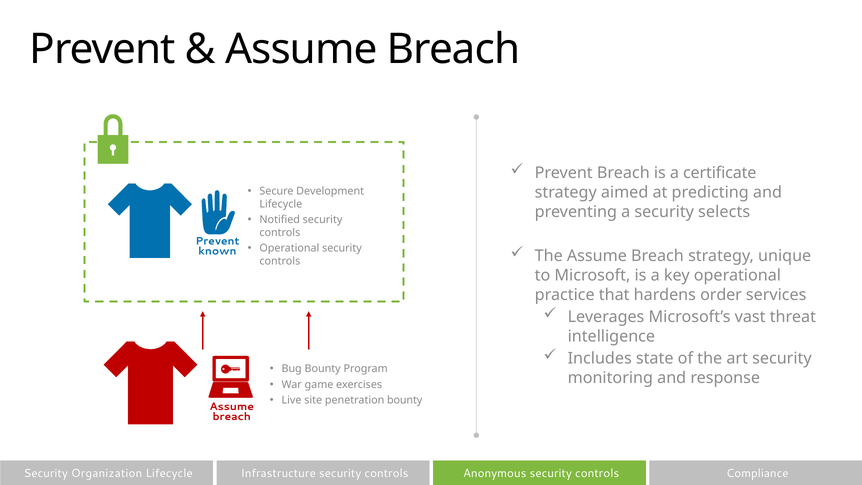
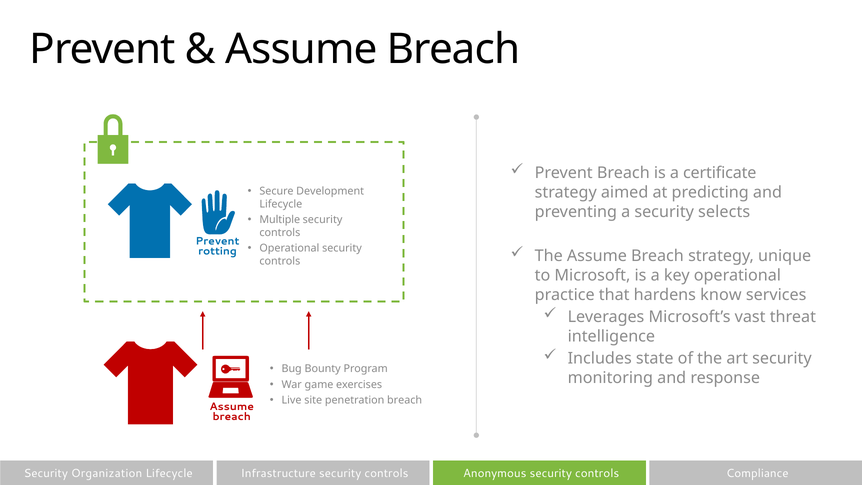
Notified: Notified -> Multiple (280, 220)
known: known -> rotting (218, 251)
order: order -> know (721, 295)
penetration bounty: bounty -> breach (405, 400)
